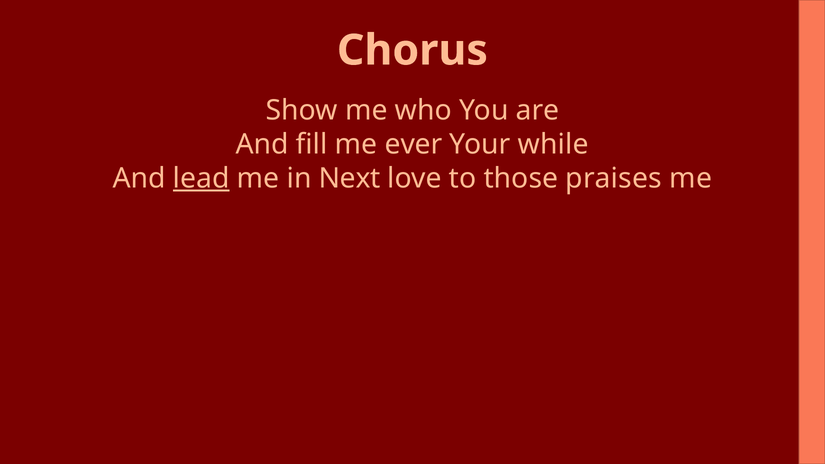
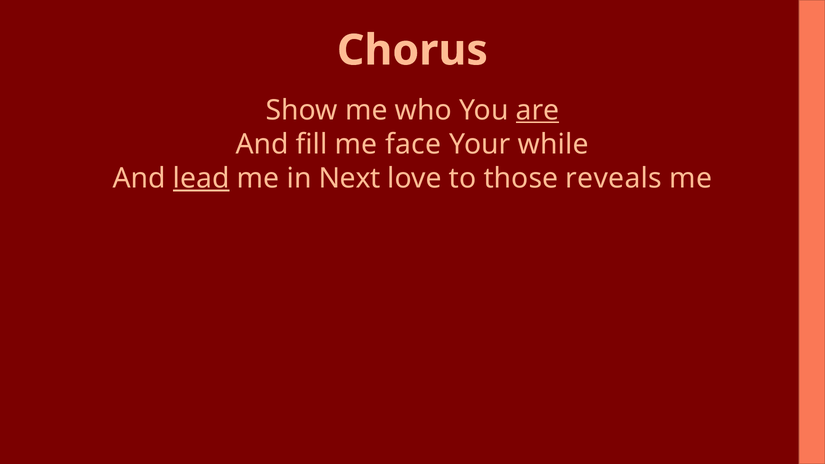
are underline: none -> present (537, 110)
ever: ever -> face (413, 144)
praises: praises -> reveals (614, 178)
